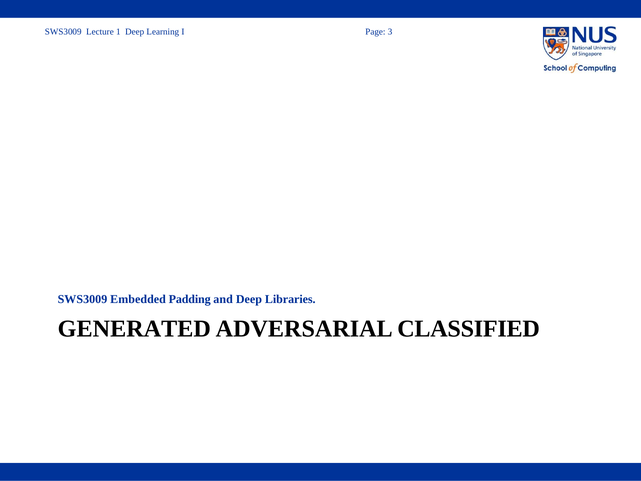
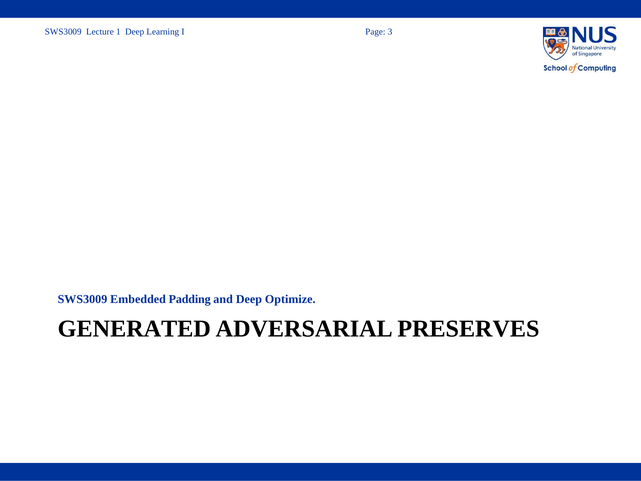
Libraries: Libraries -> Optimize (290, 299)
CLASSIFIED: CLASSIFIED -> PRESERVES (468, 329)
